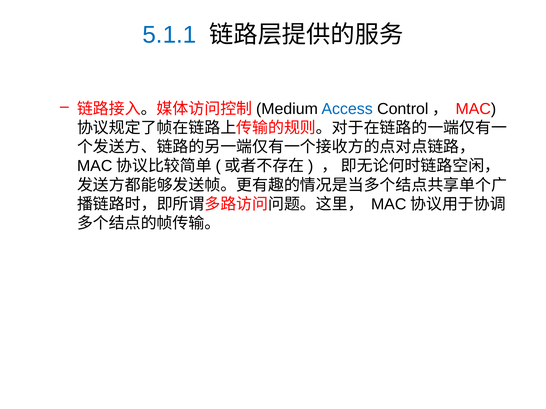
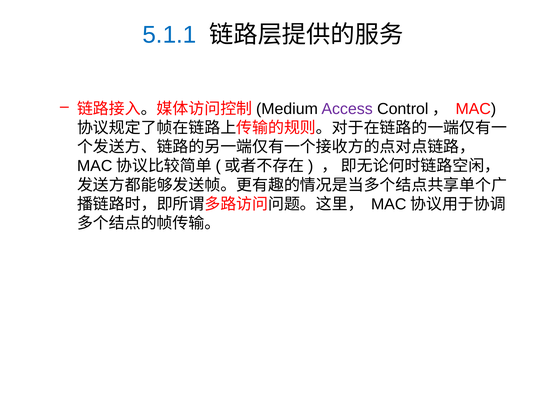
Access colour: blue -> purple (347, 109)
